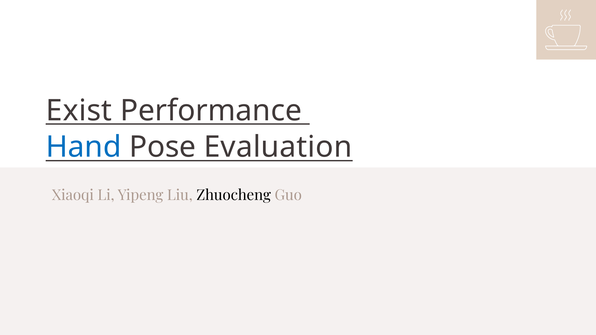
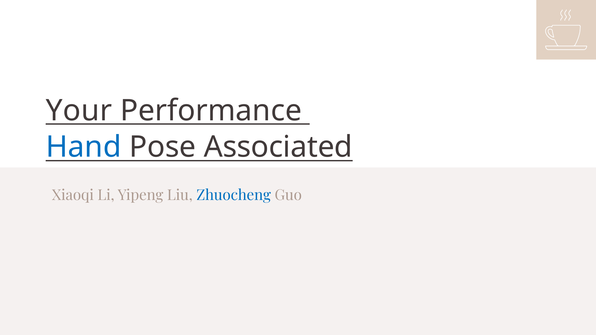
Exist: Exist -> Your (79, 111)
Evaluation: Evaluation -> Associated (278, 147)
Zhuocheng colour: black -> blue (234, 195)
